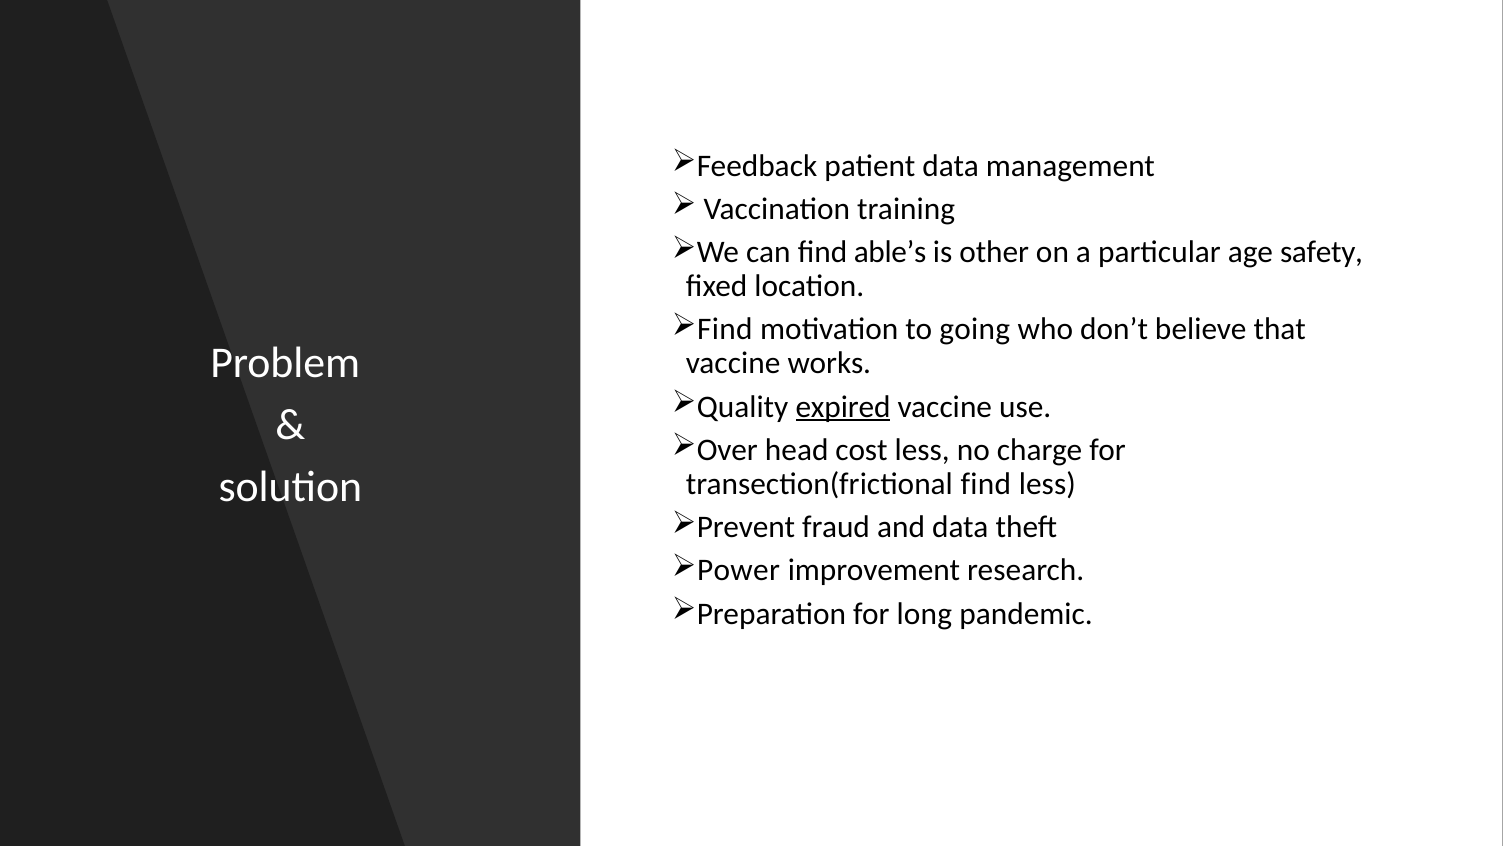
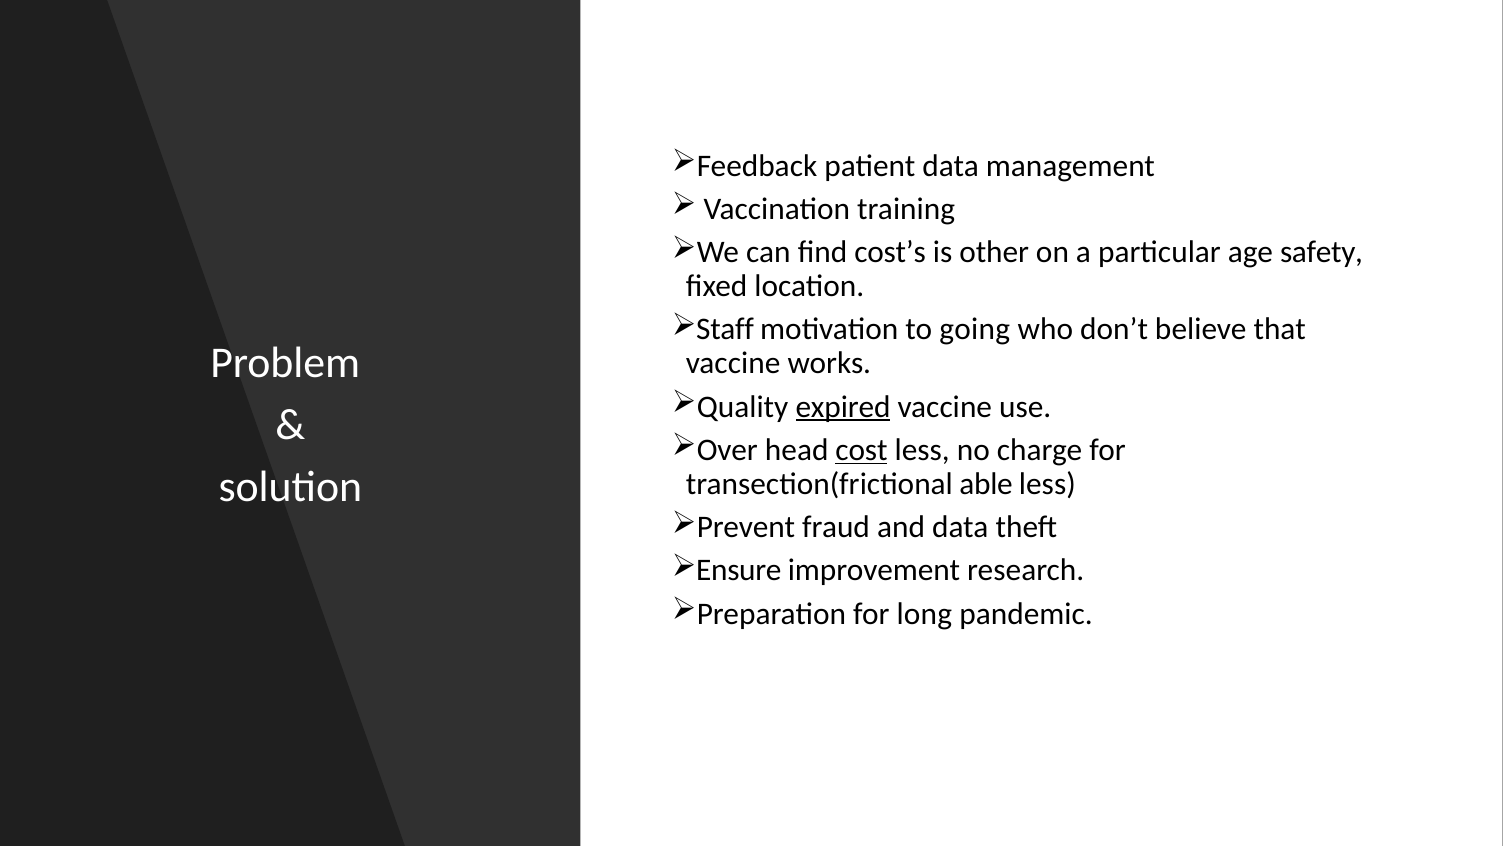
able’s: able’s -> cost’s (890, 252)
Find: Find -> Staff (725, 329)
cost underline: none -> present (862, 450)
transection(frictional find: find -> able (986, 484)
Power: Power -> Ensure (739, 570)
